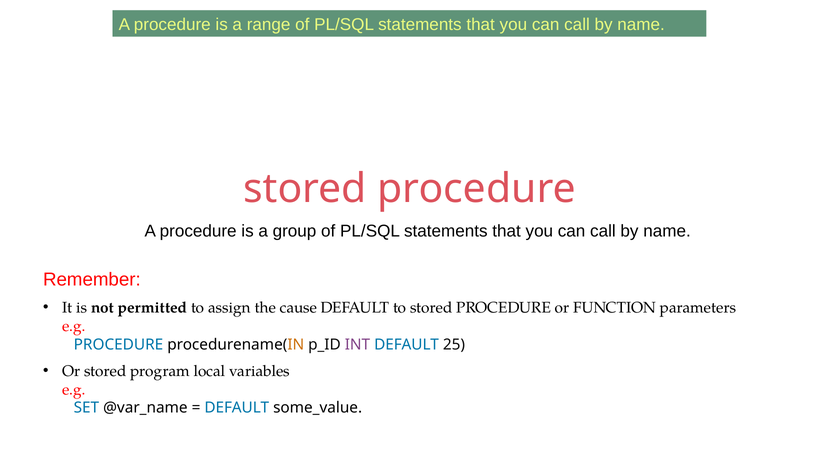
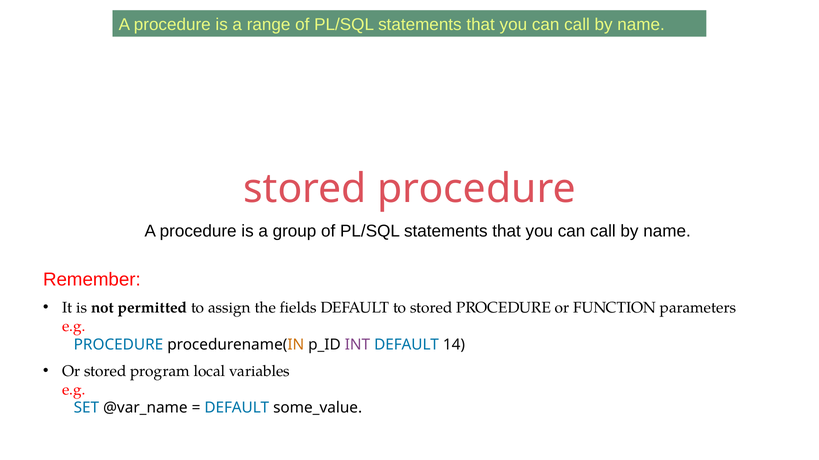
cause: cause -> fields (298, 308)
25: 25 -> 14 (454, 345)
